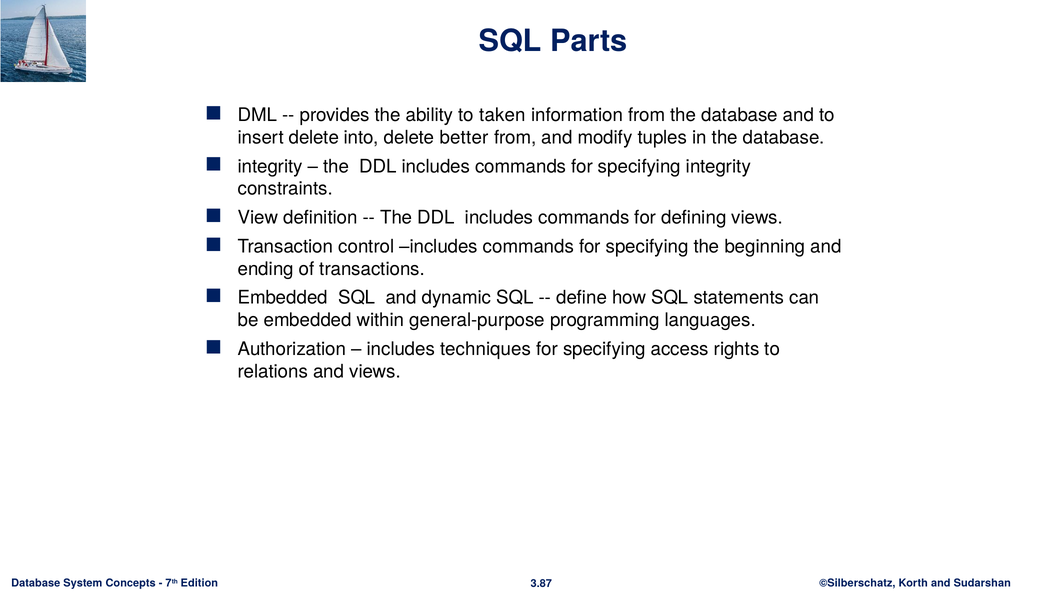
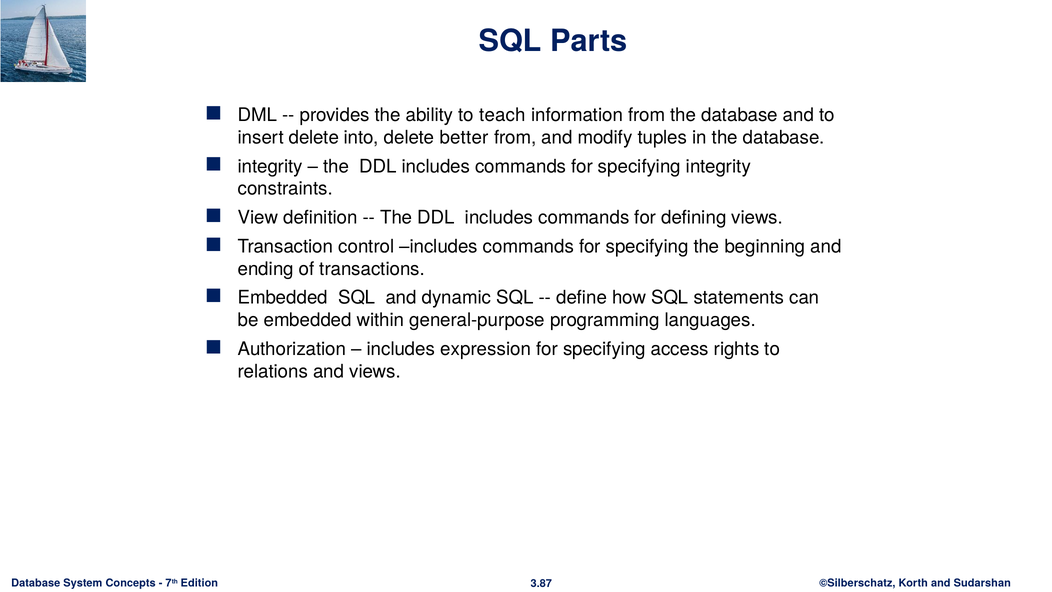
taken: taken -> teach (502, 115)
techniques: techniques -> expression (486, 349)
